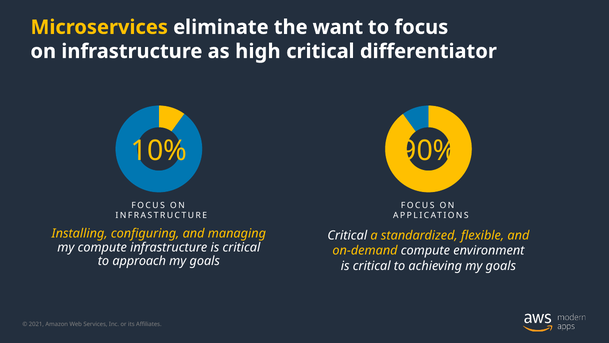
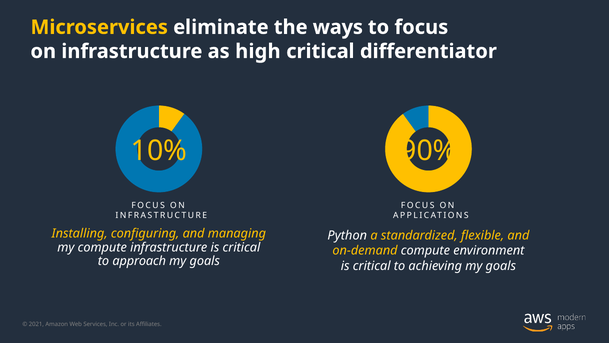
want: want -> ways (338, 27)
Critical: Critical -> Python (347, 235)
